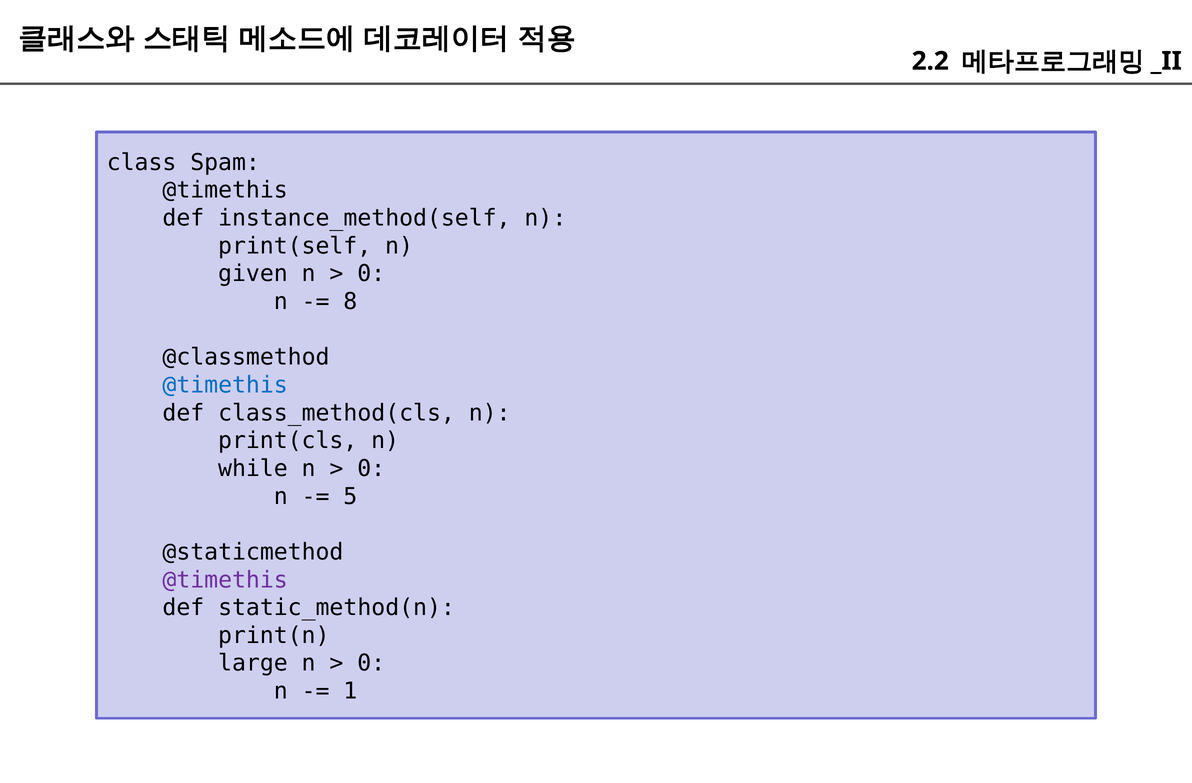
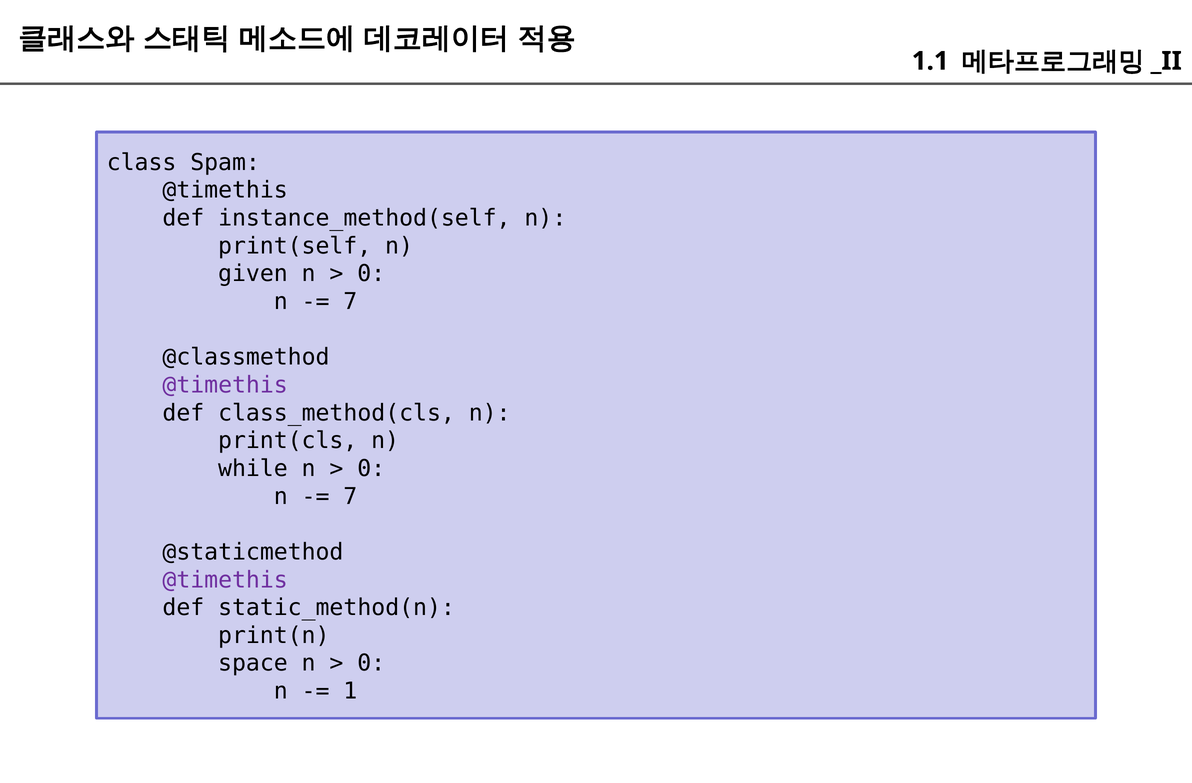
2.2: 2.2 -> 1.1 (930, 61)
8: 8 -> 7 (350, 302)
@timethis colour: blue -> purple (225, 385)
5: 5 -> 7 (350, 496)
large: large -> space (253, 663)
